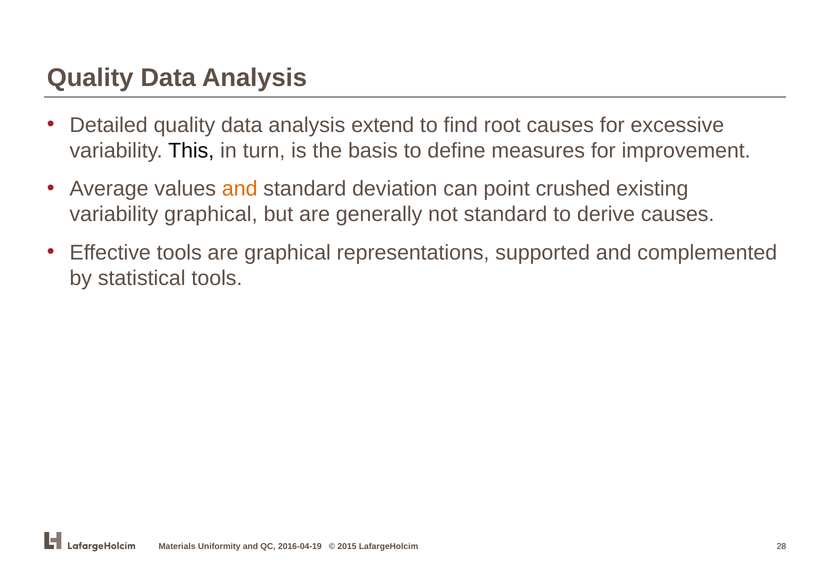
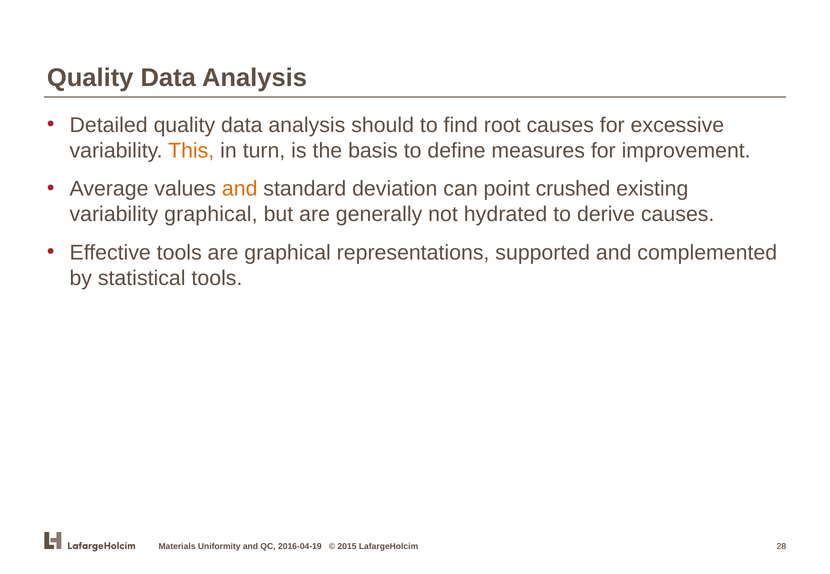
extend: extend -> should (383, 125)
This colour: black -> orange (191, 151)
not standard: standard -> hydrated (506, 215)
